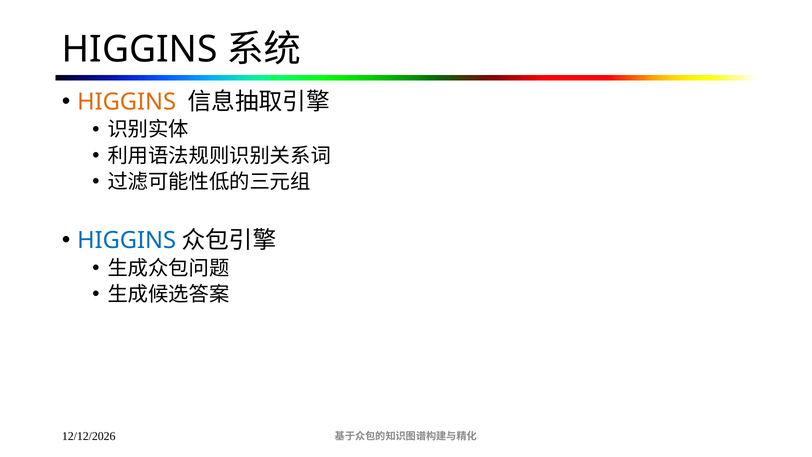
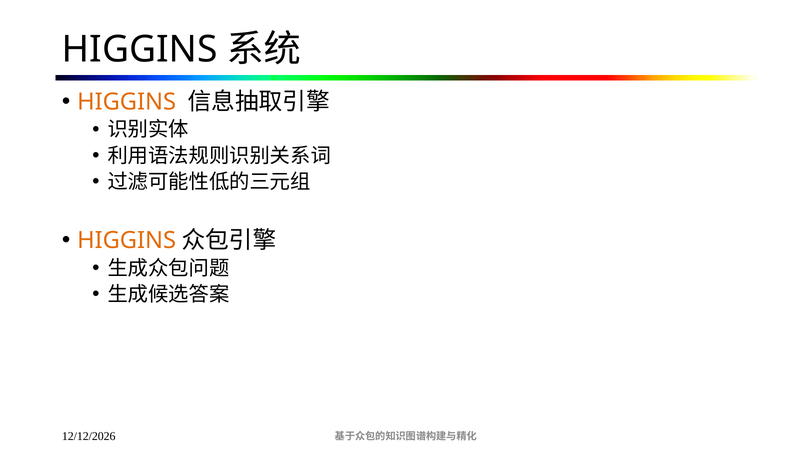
HIGGINS colour: blue -> orange (127, 240)
